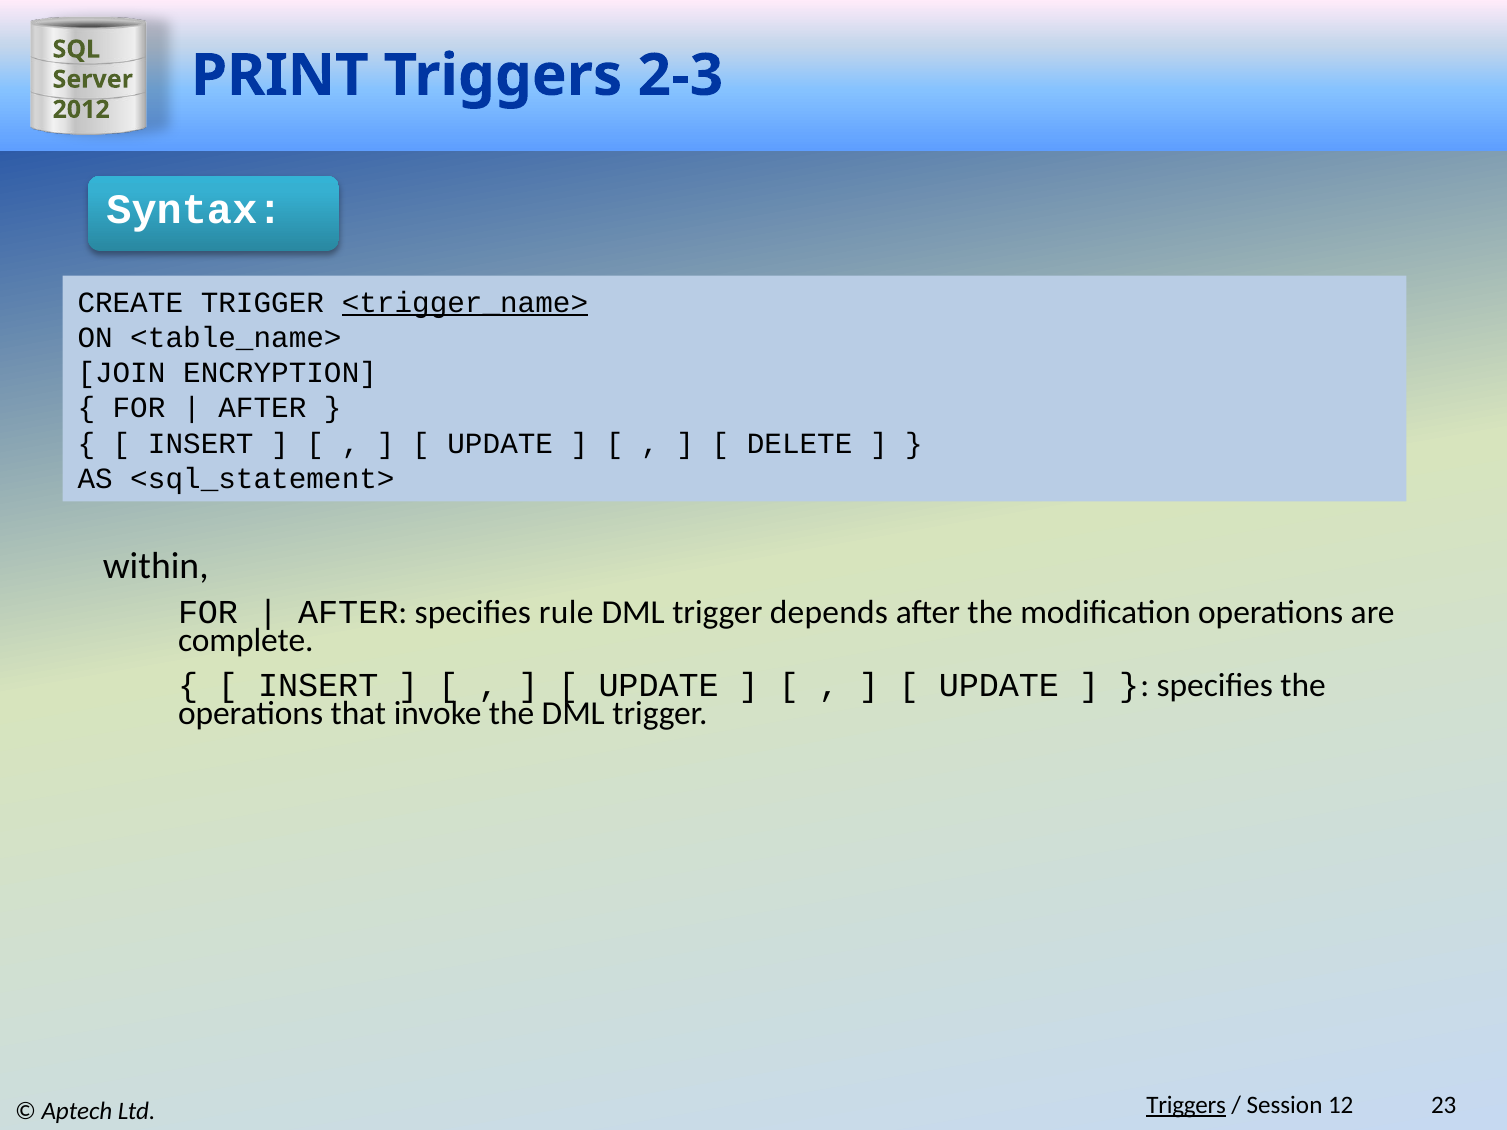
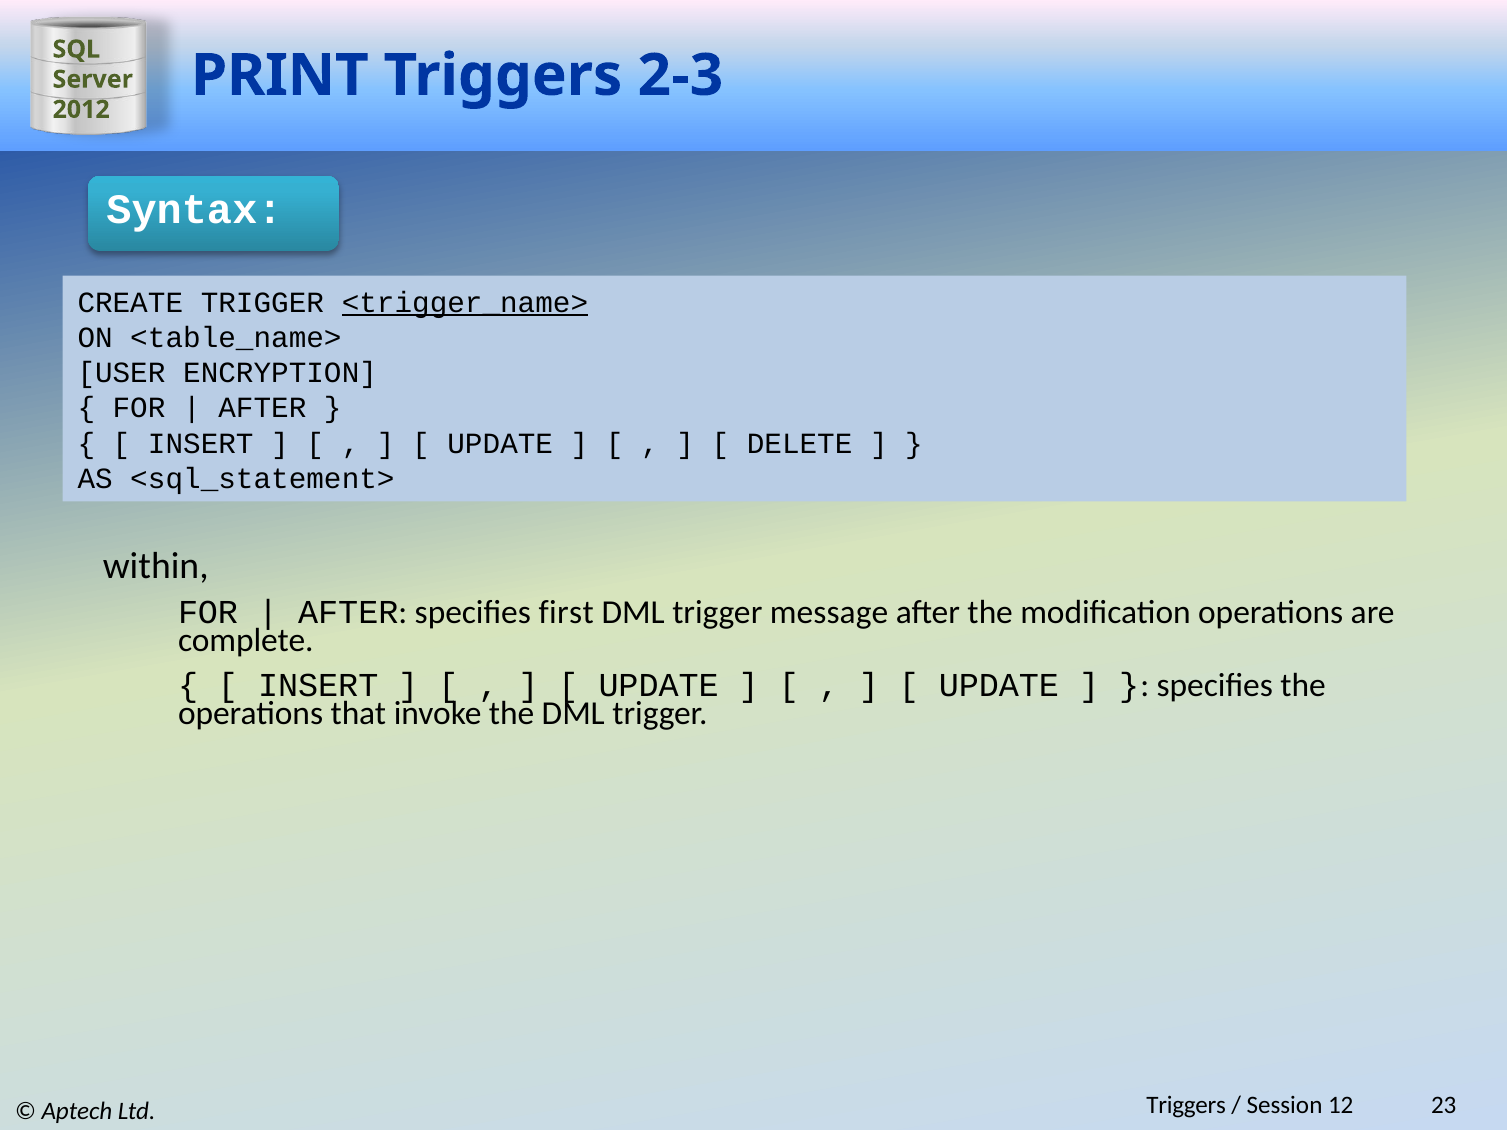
JOIN: JOIN -> USER (121, 373)
rule: rule -> first (566, 613)
depends: depends -> message (829, 613)
Triggers underline: present -> none (1186, 1106)
